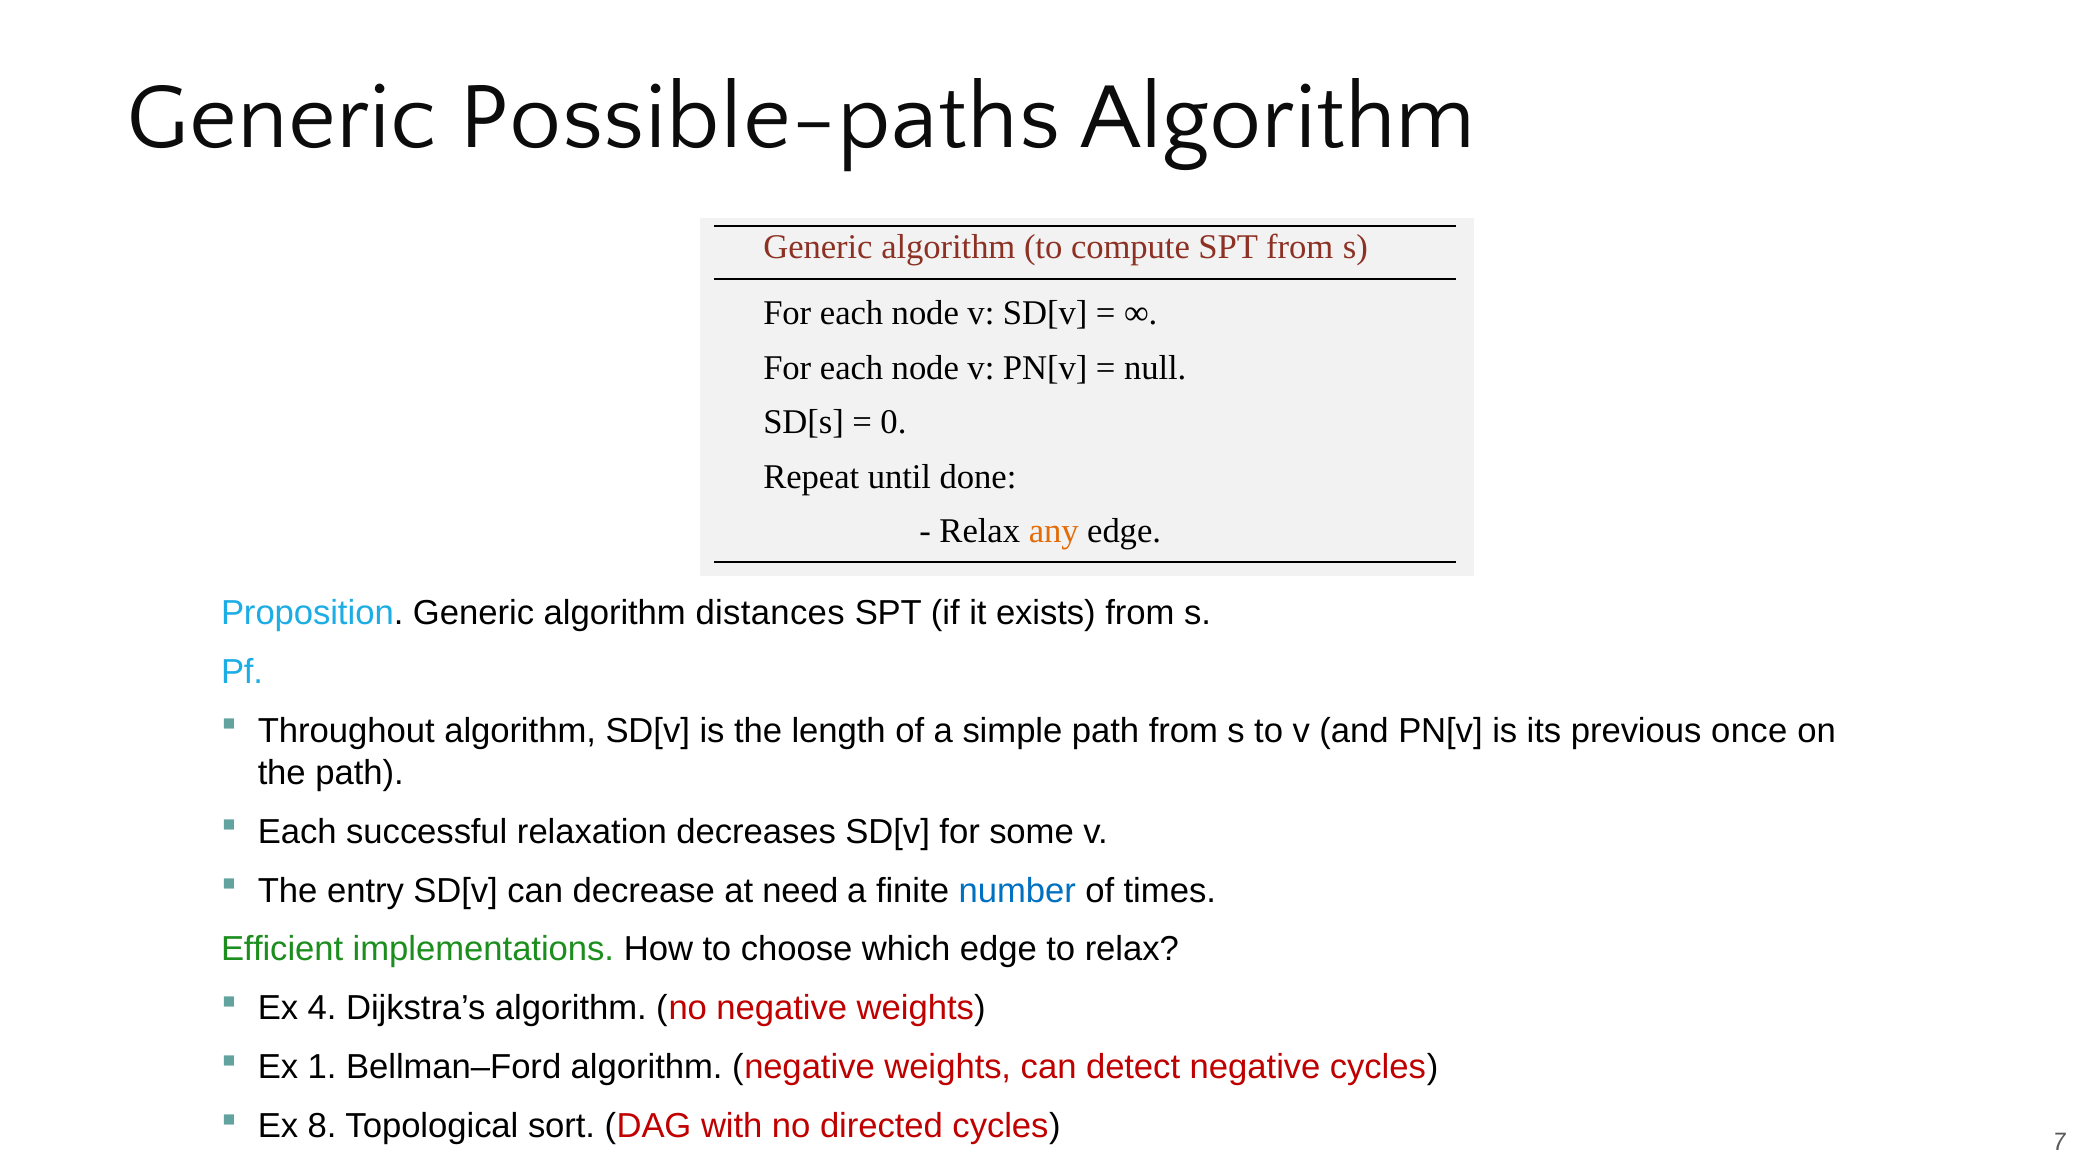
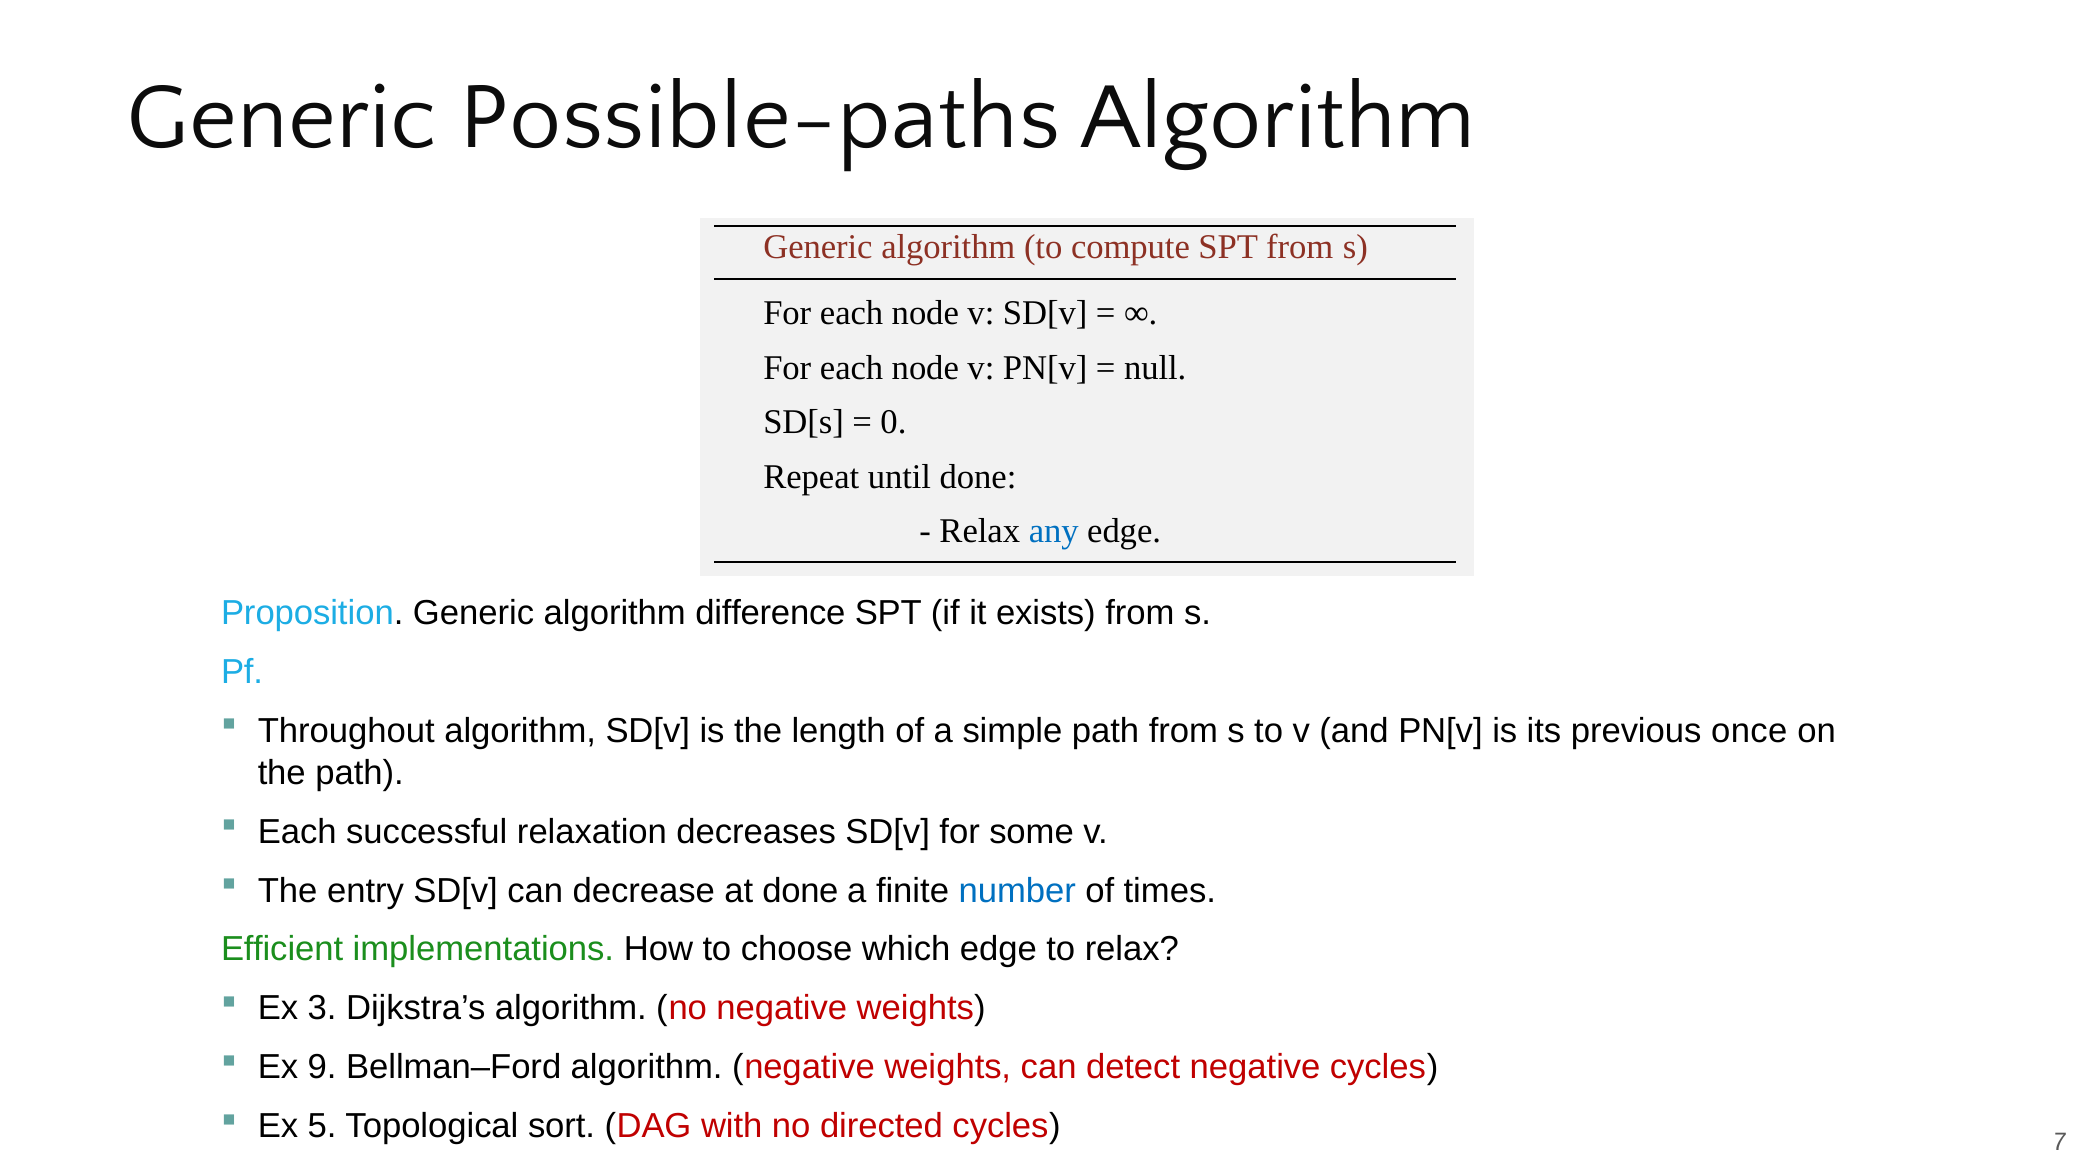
any colour: orange -> blue (1054, 531)
distances: distances -> difference (770, 613)
at need: need -> done (800, 890)
4: 4 -> 3 (322, 1008)
1: 1 -> 9 (322, 1067)
8: 8 -> 5 (322, 1126)
